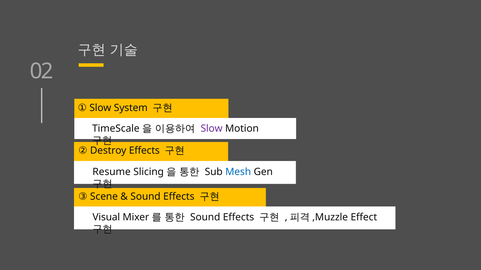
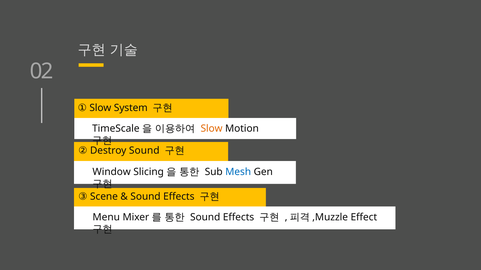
Slow colour: purple -> orange (212, 129)
Destroy Effects: Effects -> Sound (144, 151)
Resume: Resume -> Window (112, 172)
Visual: Visual -> Menu (106, 218)
